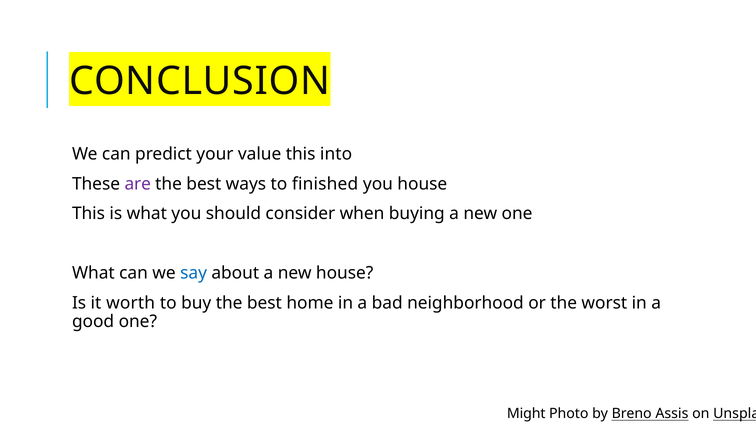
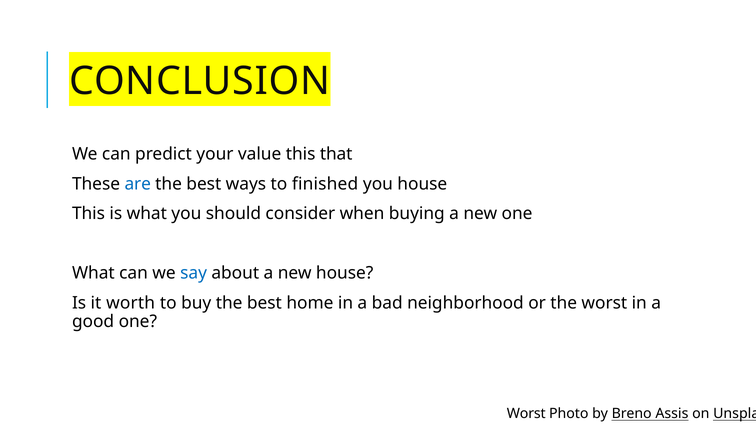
into: into -> that (336, 154)
are colour: purple -> blue (138, 184)
Might: Might -> Worst (526, 413)
